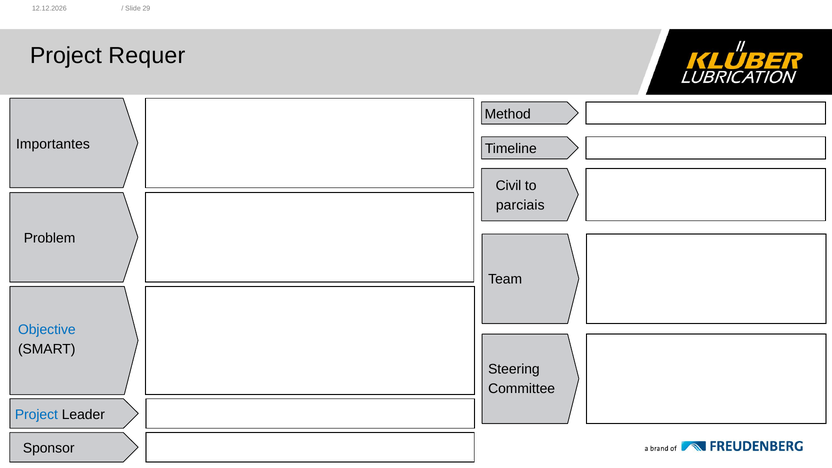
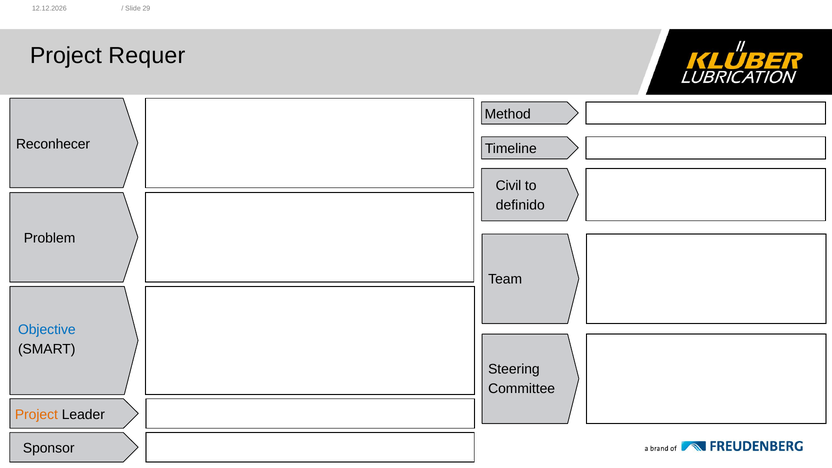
Importantes: Importantes -> Reconhecer (53, 144)
parciais: parciais -> definido (520, 205)
Project colour: blue -> orange (36, 414)
